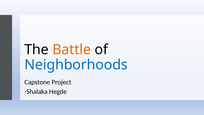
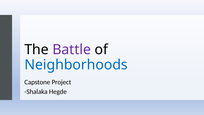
Battle colour: orange -> purple (72, 49)
